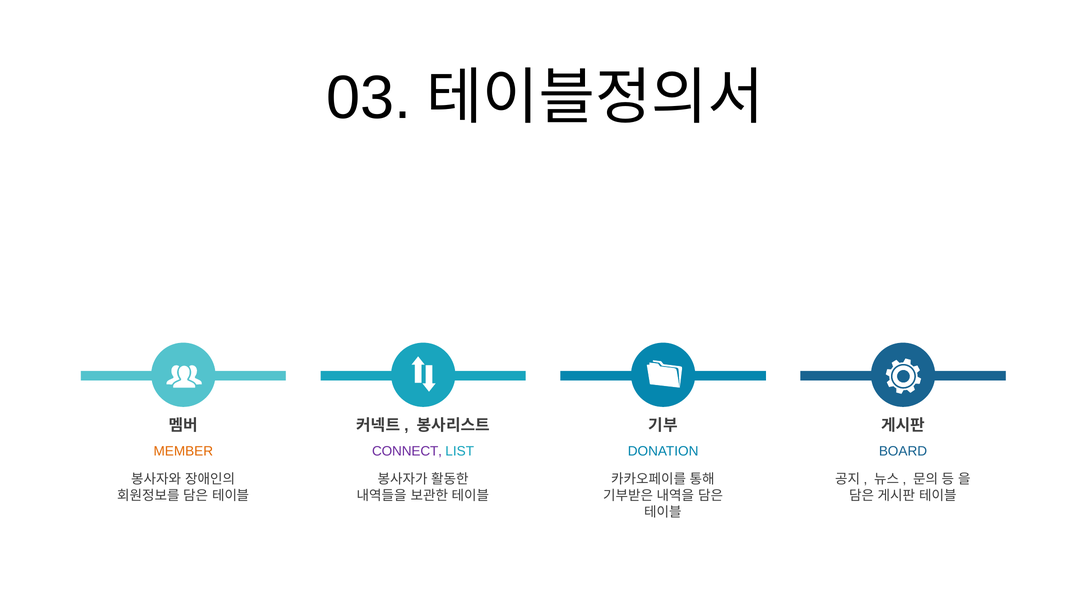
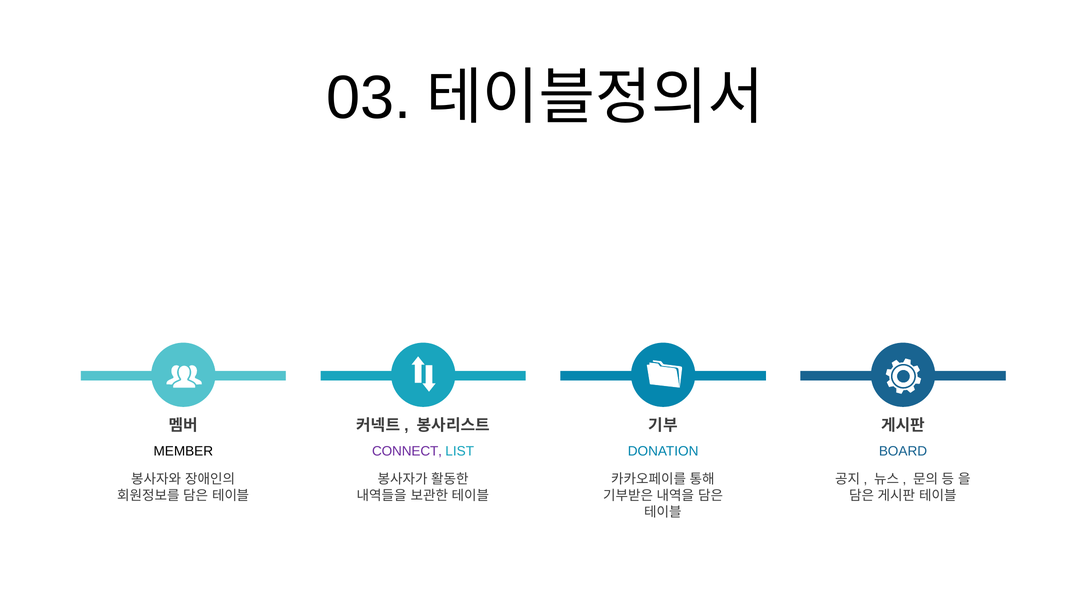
MEMBER colour: orange -> black (183, 451)
